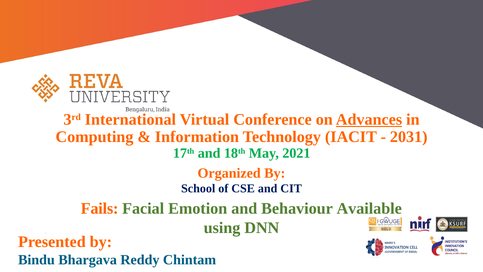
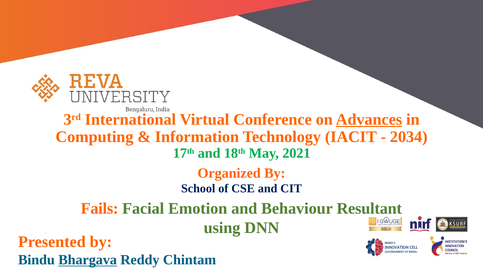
2031: 2031 -> 2034 (409, 137)
Available: Available -> Resultant (369, 208)
Bhargava underline: none -> present (88, 260)
